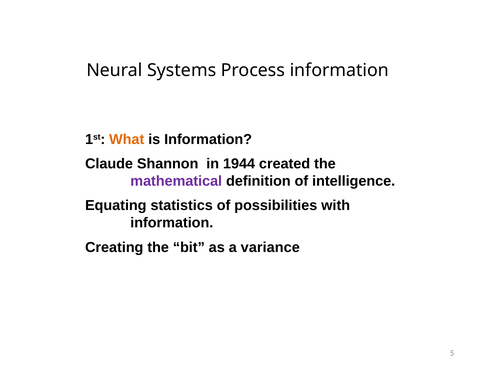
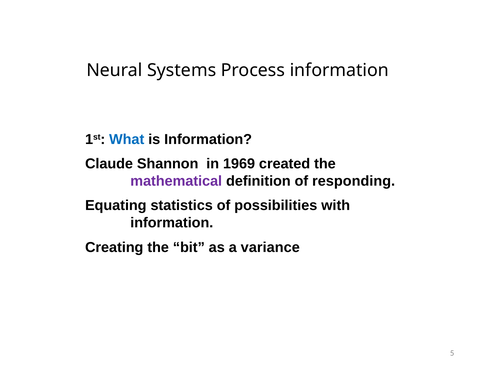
What colour: orange -> blue (127, 139)
1944: 1944 -> 1969 (239, 164)
intelligence: intelligence -> responding (354, 181)
